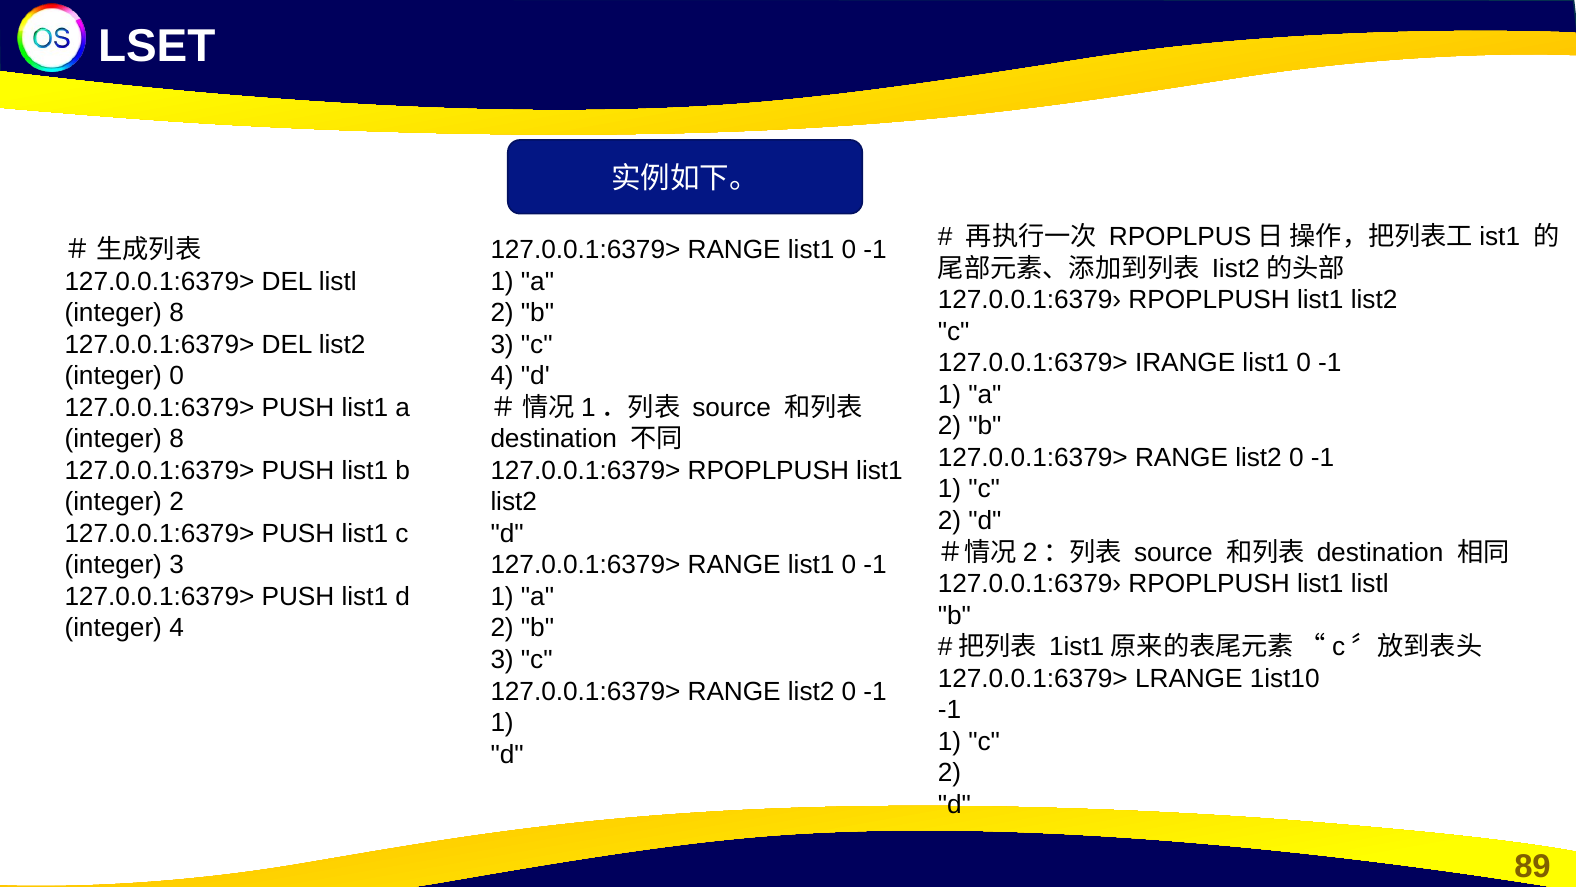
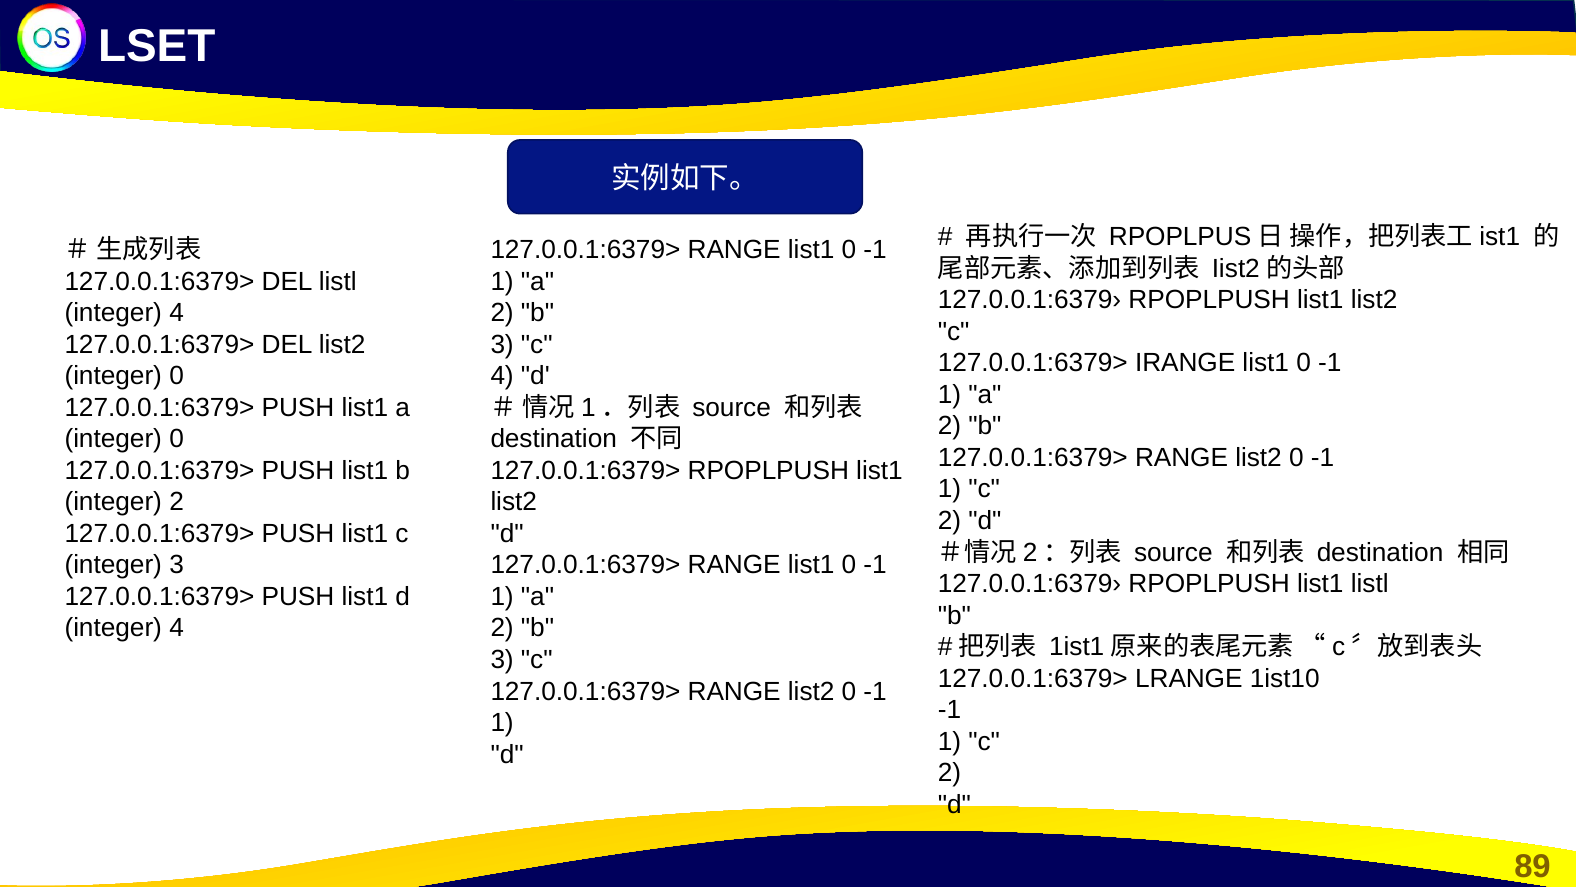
8: 8 -> 4 (177, 313)
8: 8 -> 0 (177, 439)
